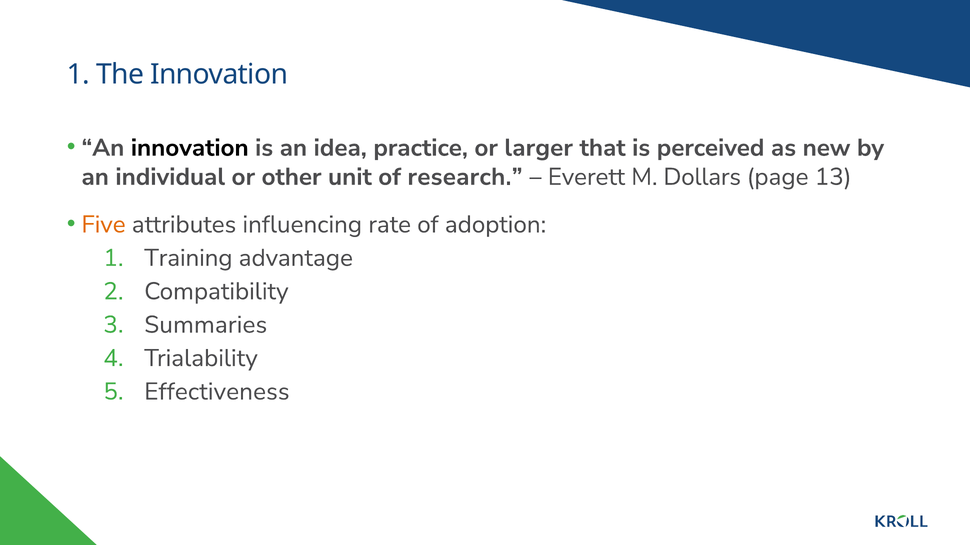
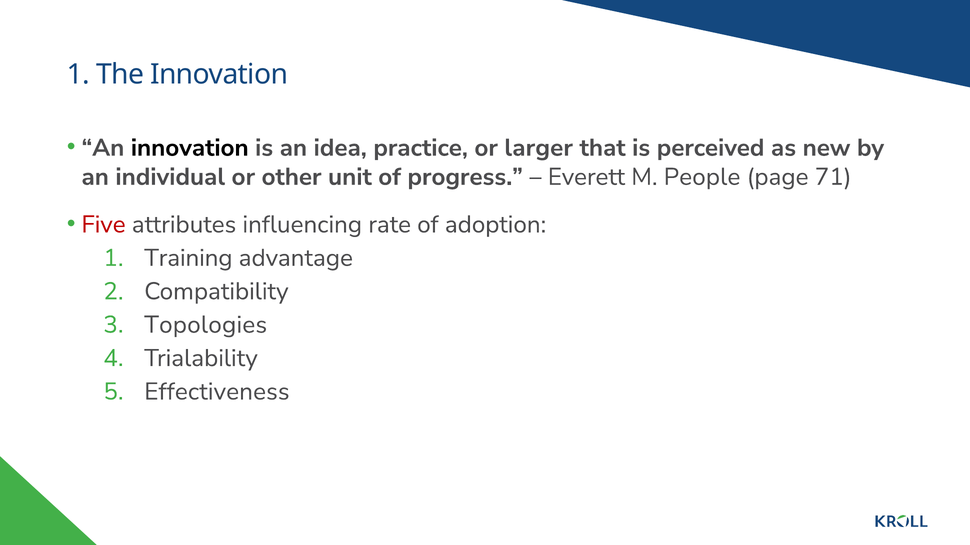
research: research -> progress (465, 177)
Dollars: Dollars -> People (702, 177)
13: 13 -> 71 (833, 177)
Five colour: orange -> red (104, 225)
Summaries: Summaries -> Topologies (206, 325)
